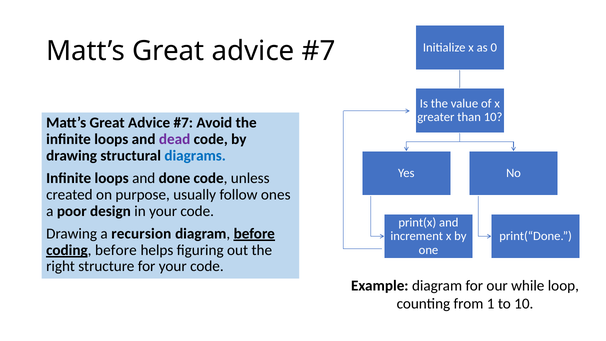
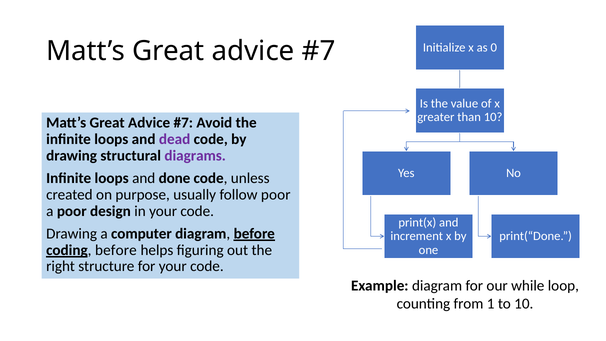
diagrams colour: blue -> purple (195, 156)
follow ones: ones -> poor (276, 195)
recursion: recursion -> computer (141, 234)
